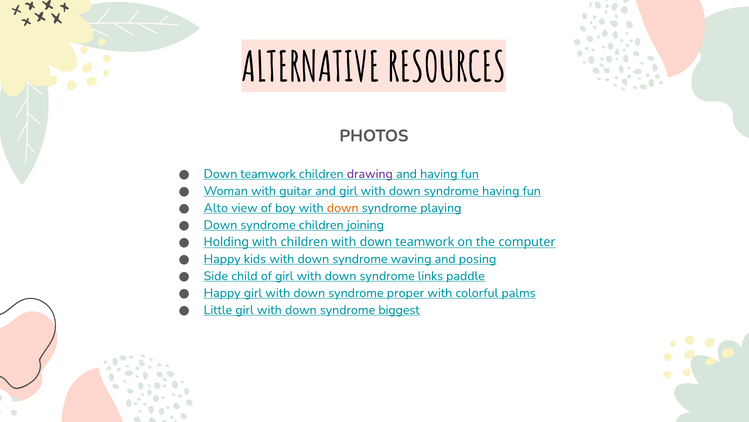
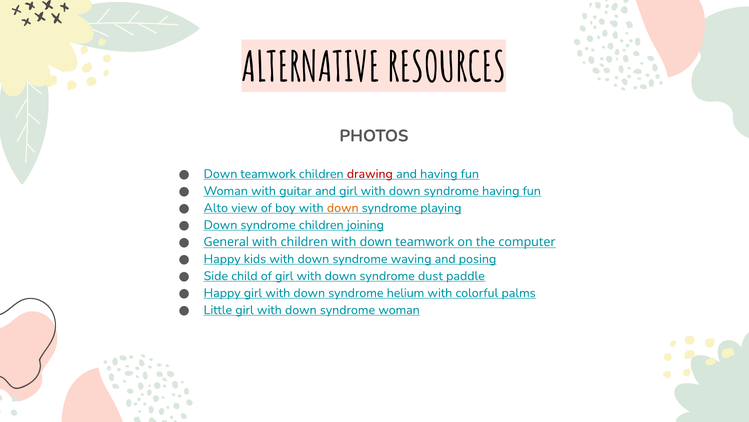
drawing colour: purple -> red (370, 174)
Holding: Holding -> General (226, 242)
links: links -> dust (430, 276)
proper: proper -> helium (406, 293)
syndrome biggest: biggest -> woman (399, 309)
